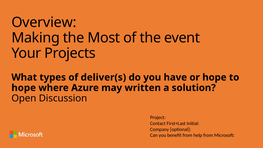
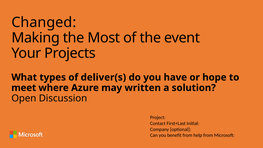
Overview: Overview -> Changed (44, 22)
hope: hope -> meet (24, 88)
